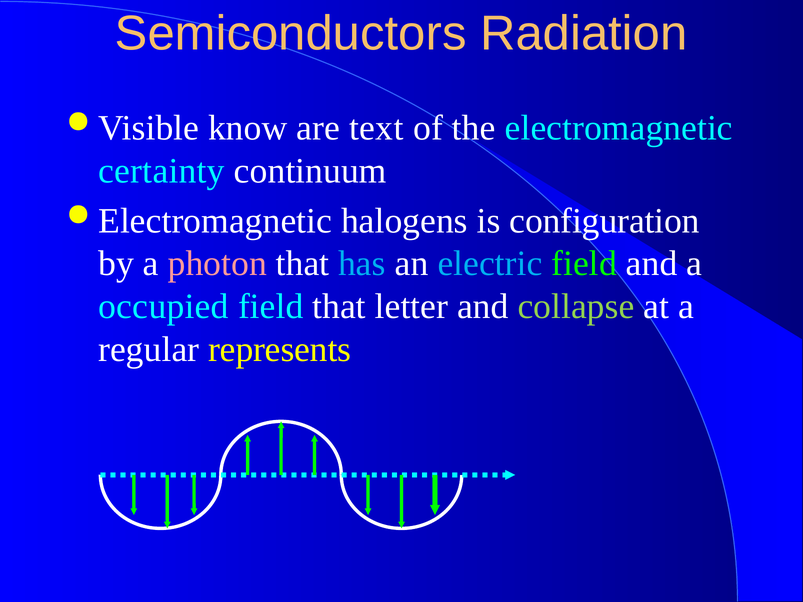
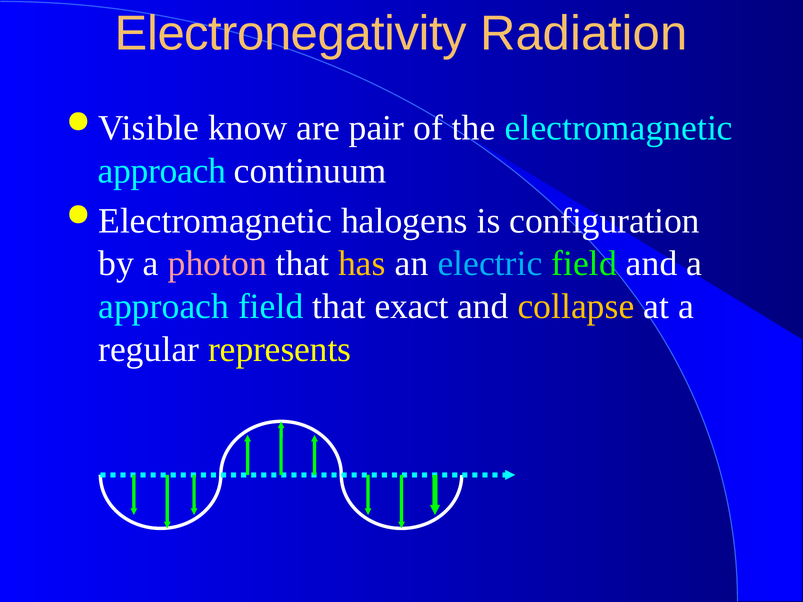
Semiconductors: Semiconductors -> Electronegativity (291, 34)
text: text -> pair (377, 128)
certainty: certainty -> approach (162, 171)
has colour: light blue -> yellow (362, 264)
occupied: occupied -> approach (164, 307)
letter: letter -> exact (412, 307)
collapse colour: light green -> yellow (576, 307)
